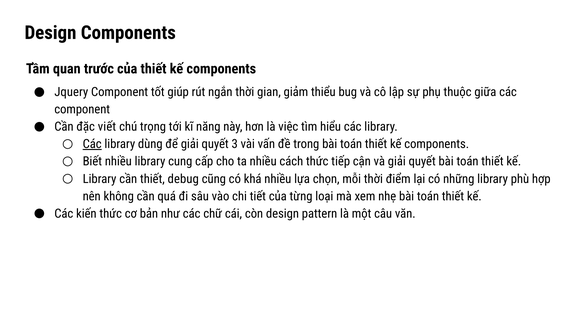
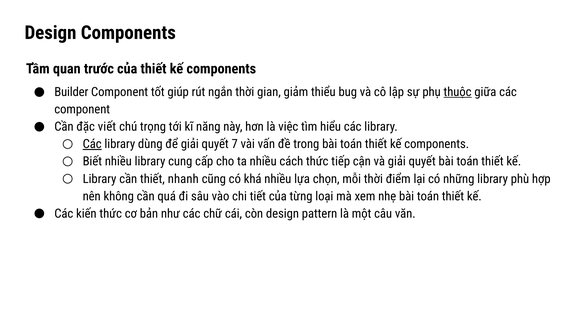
Jquery: Jquery -> Builder (71, 92)
thuộc underline: none -> present (458, 92)
3: 3 -> 7 (235, 144)
debug: debug -> nhanh (183, 179)
